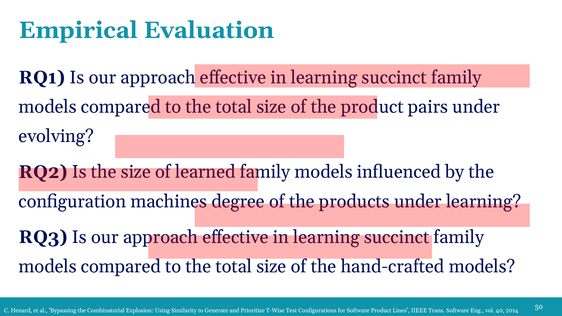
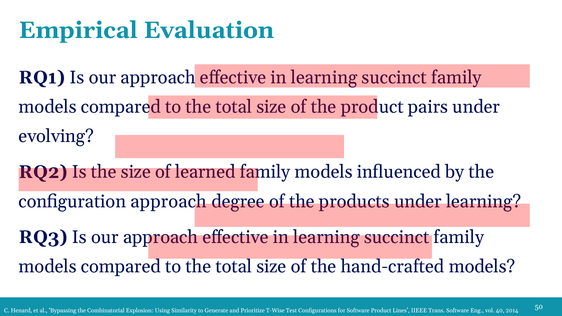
configuration machines: machines -> approach (169, 201)
